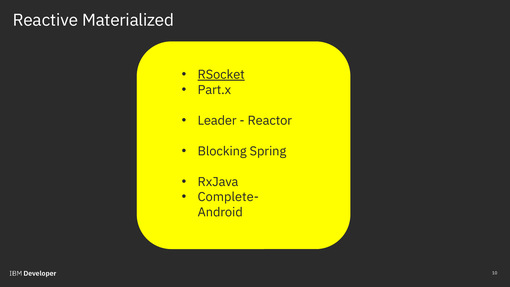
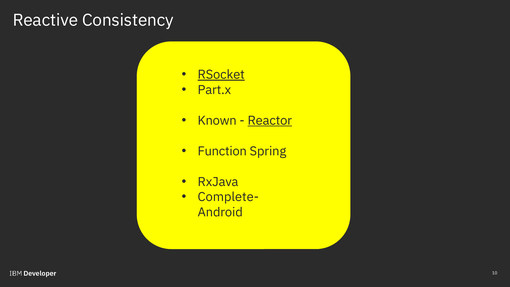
Materialized: Materialized -> Consistency (128, 20)
Leader: Leader -> Known (217, 121)
Reactor underline: none -> present (270, 121)
Blocking: Blocking -> Function (222, 151)
